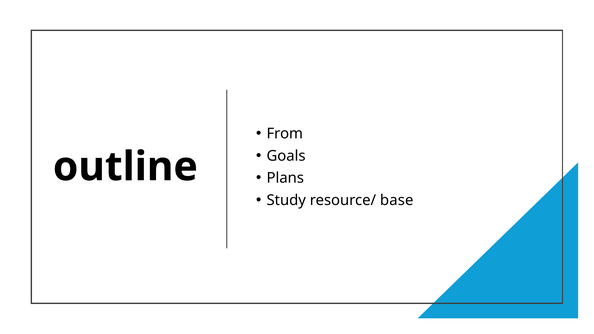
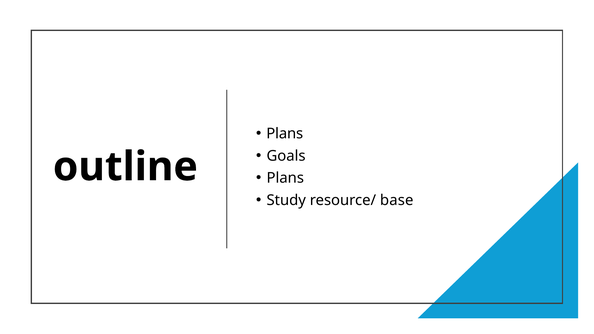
From: From -> Plans (285, 134)
